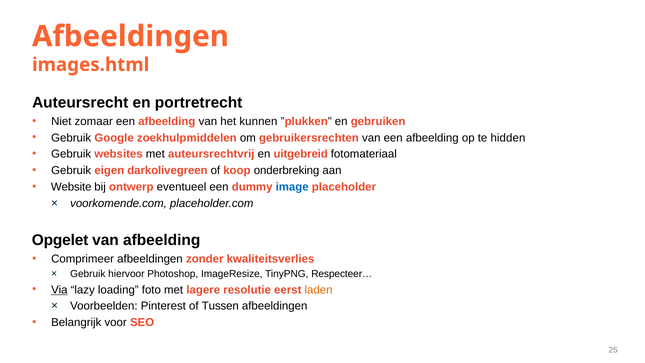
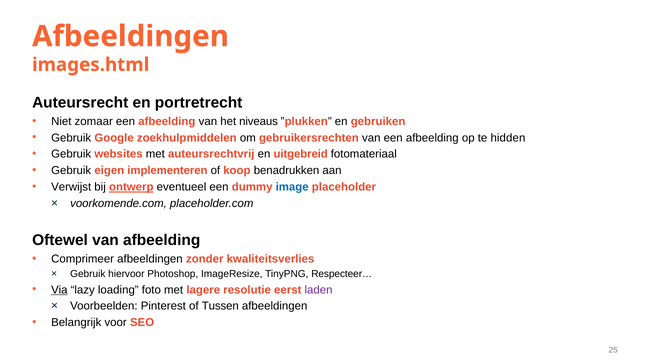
kunnen: kunnen -> niveaus (259, 121)
darkolivegreen: darkolivegreen -> implementeren (167, 171)
onderbreking: onderbreking -> benadrukken (287, 171)
Website: Website -> Verwijst (71, 187)
ontwerp underline: none -> present (131, 187)
Opgelet: Opgelet -> Oftewel (60, 240)
laden colour: orange -> purple (319, 290)
